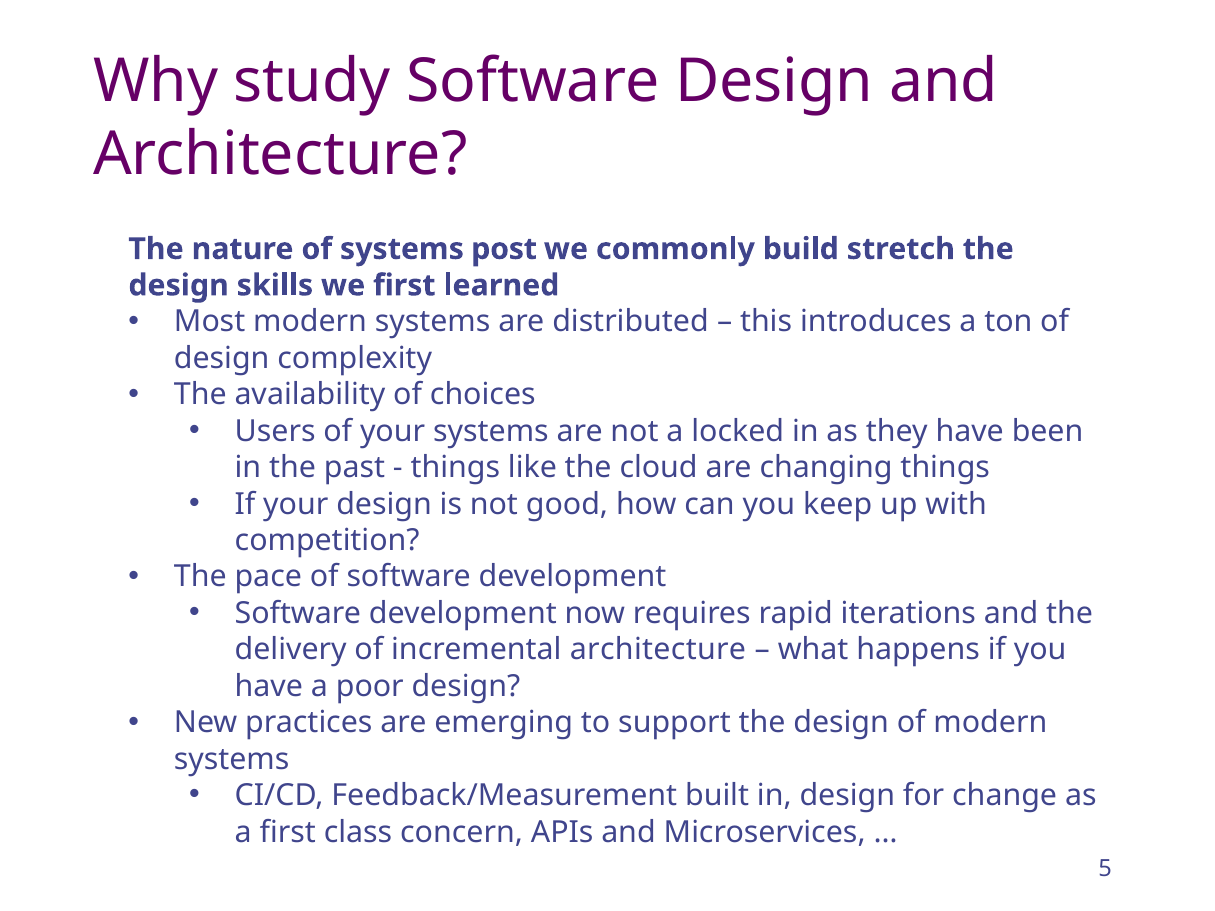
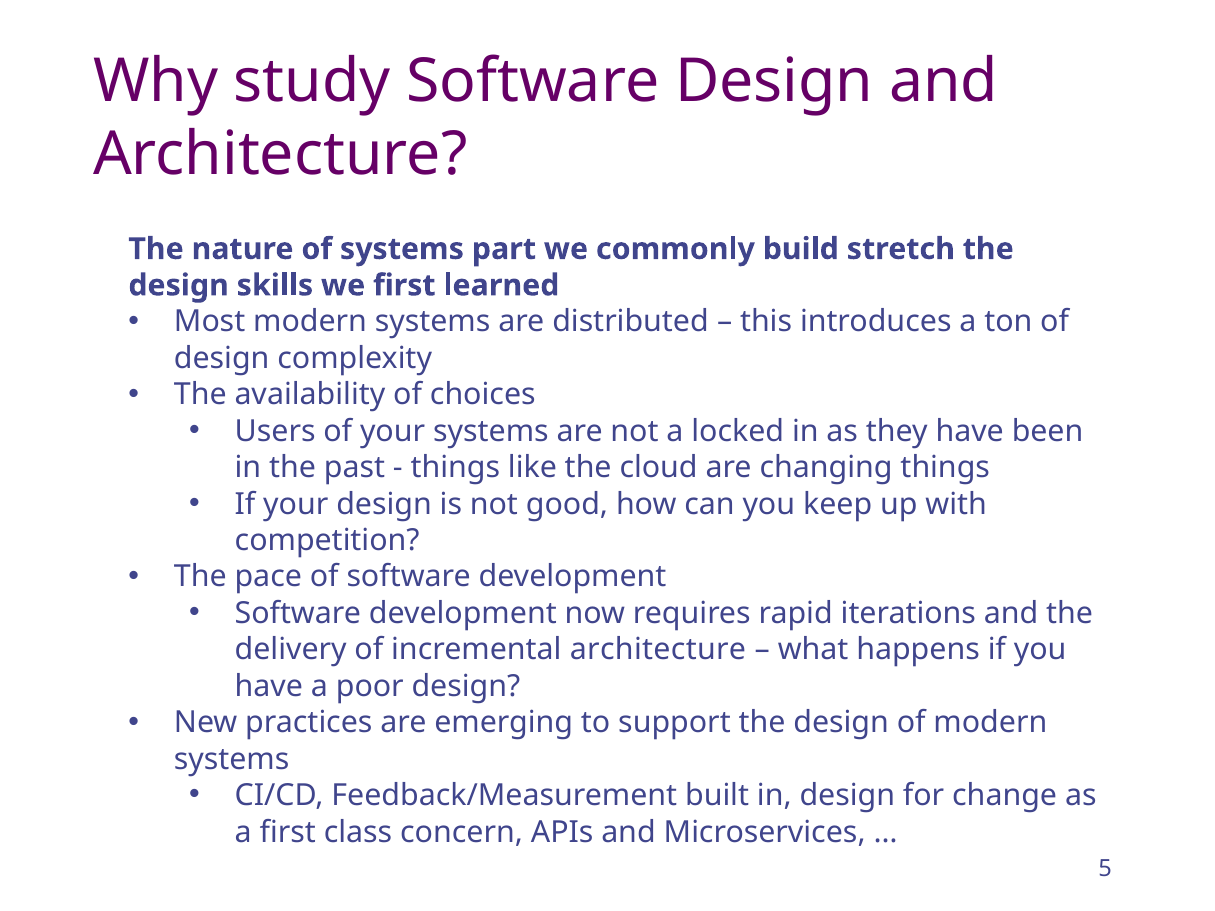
post: post -> part (504, 249)
